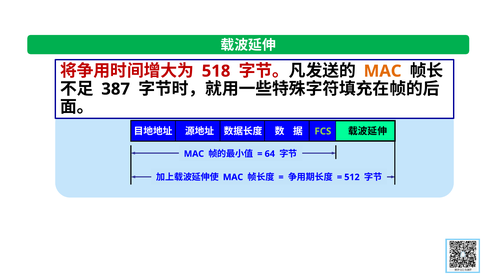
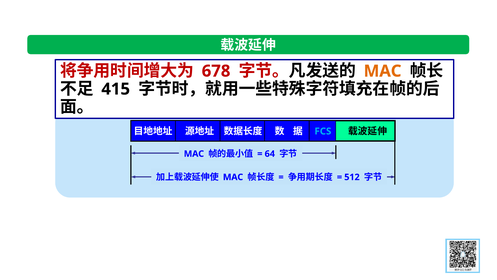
518: 518 -> 678 (216, 71)
387: 387 -> 415 (116, 89)
FCS colour: light green -> light blue (323, 131)
